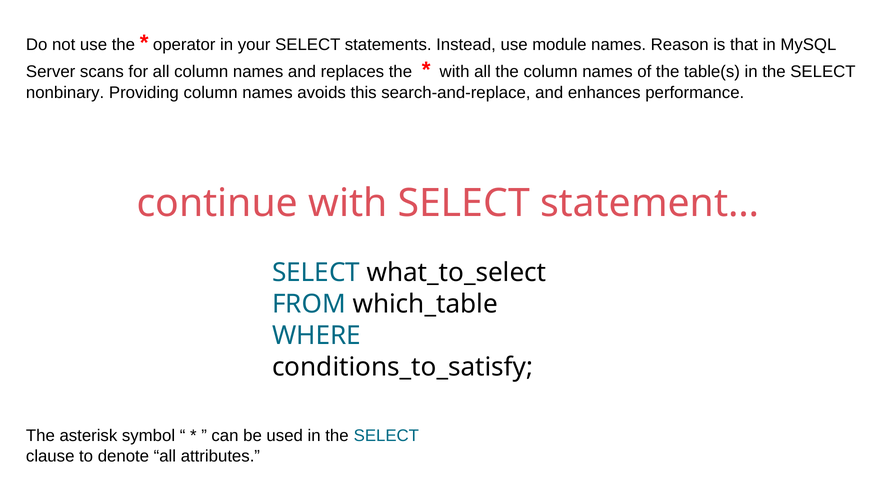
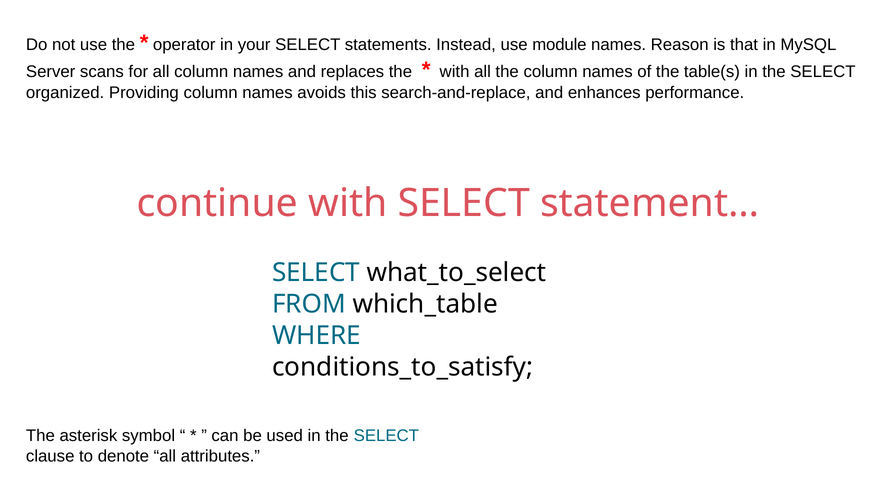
nonbinary: nonbinary -> organized (65, 93)
